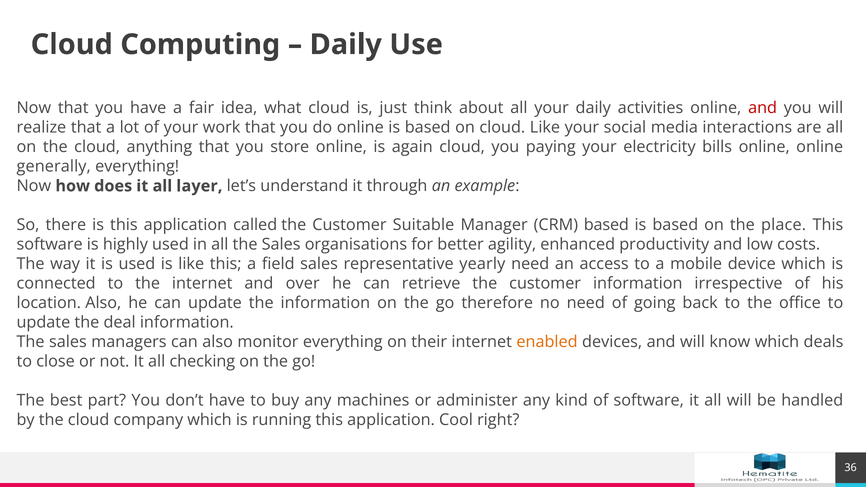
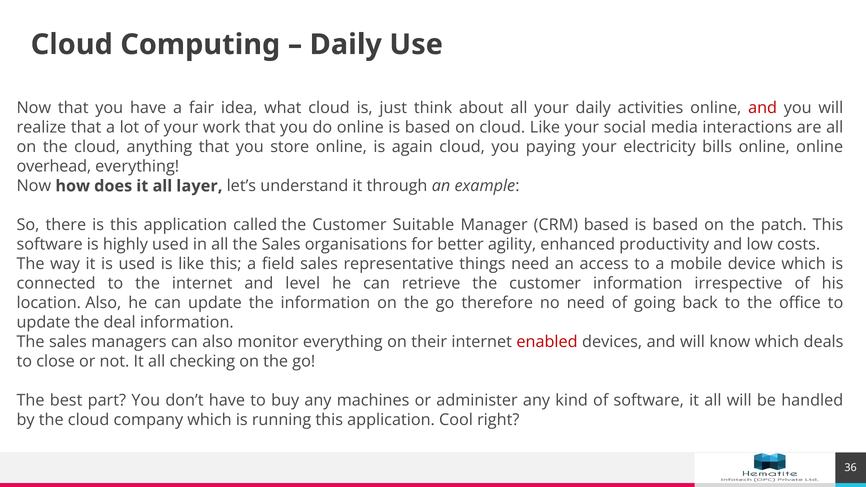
generally: generally -> overhead (54, 167)
place: place -> patch (784, 225)
yearly: yearly -> things (482, 264)
over: over -> level (303, 283)
enabled colour: orange -> red (547, 342)
